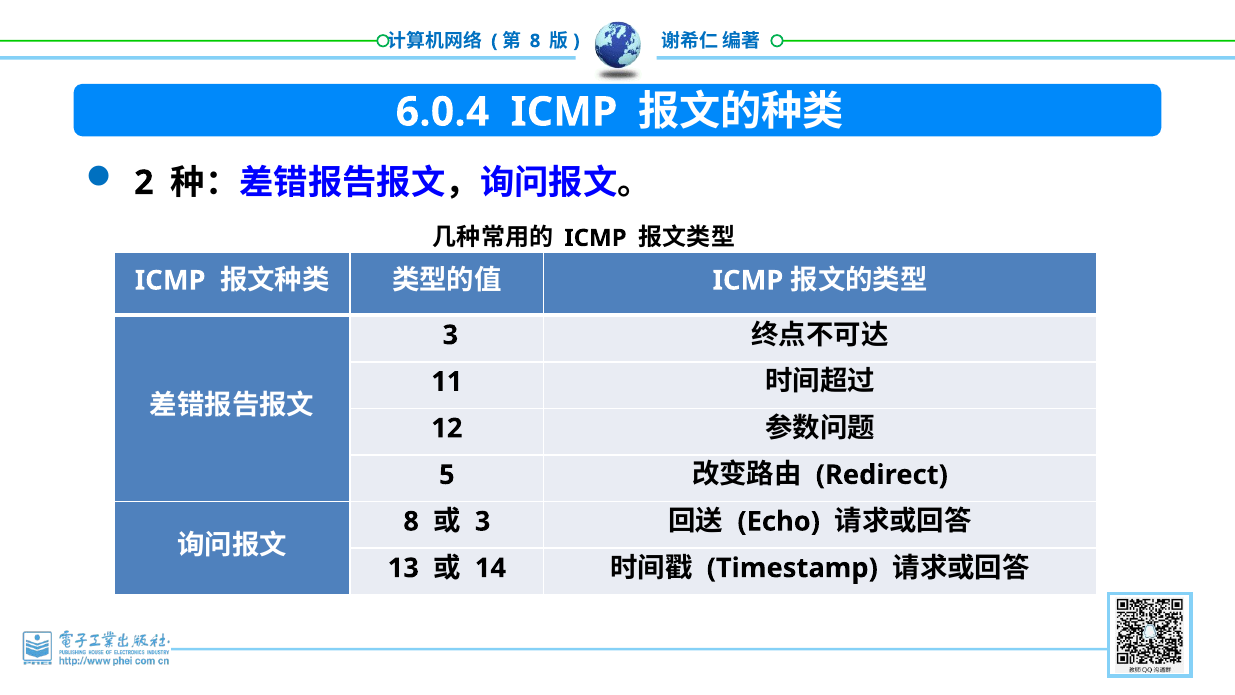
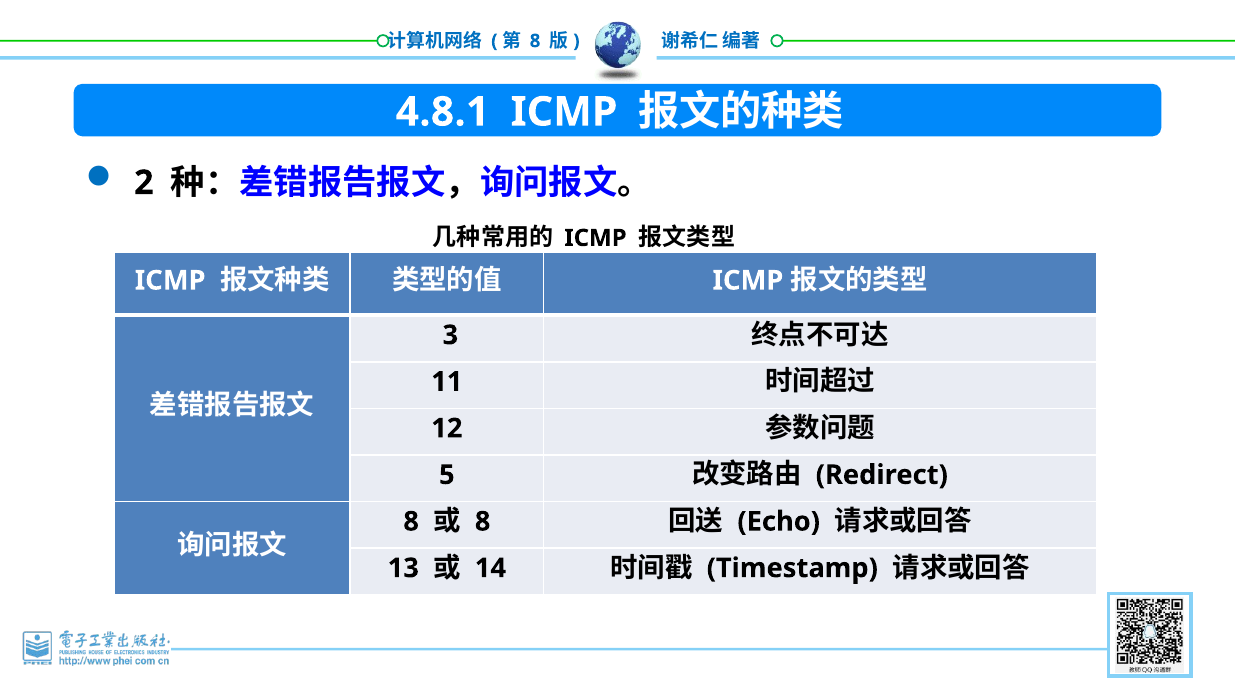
6.0.4: 6.0.4 -> 4.8.1 (443, 112)
3: 3 -> 8 (483, 521)
